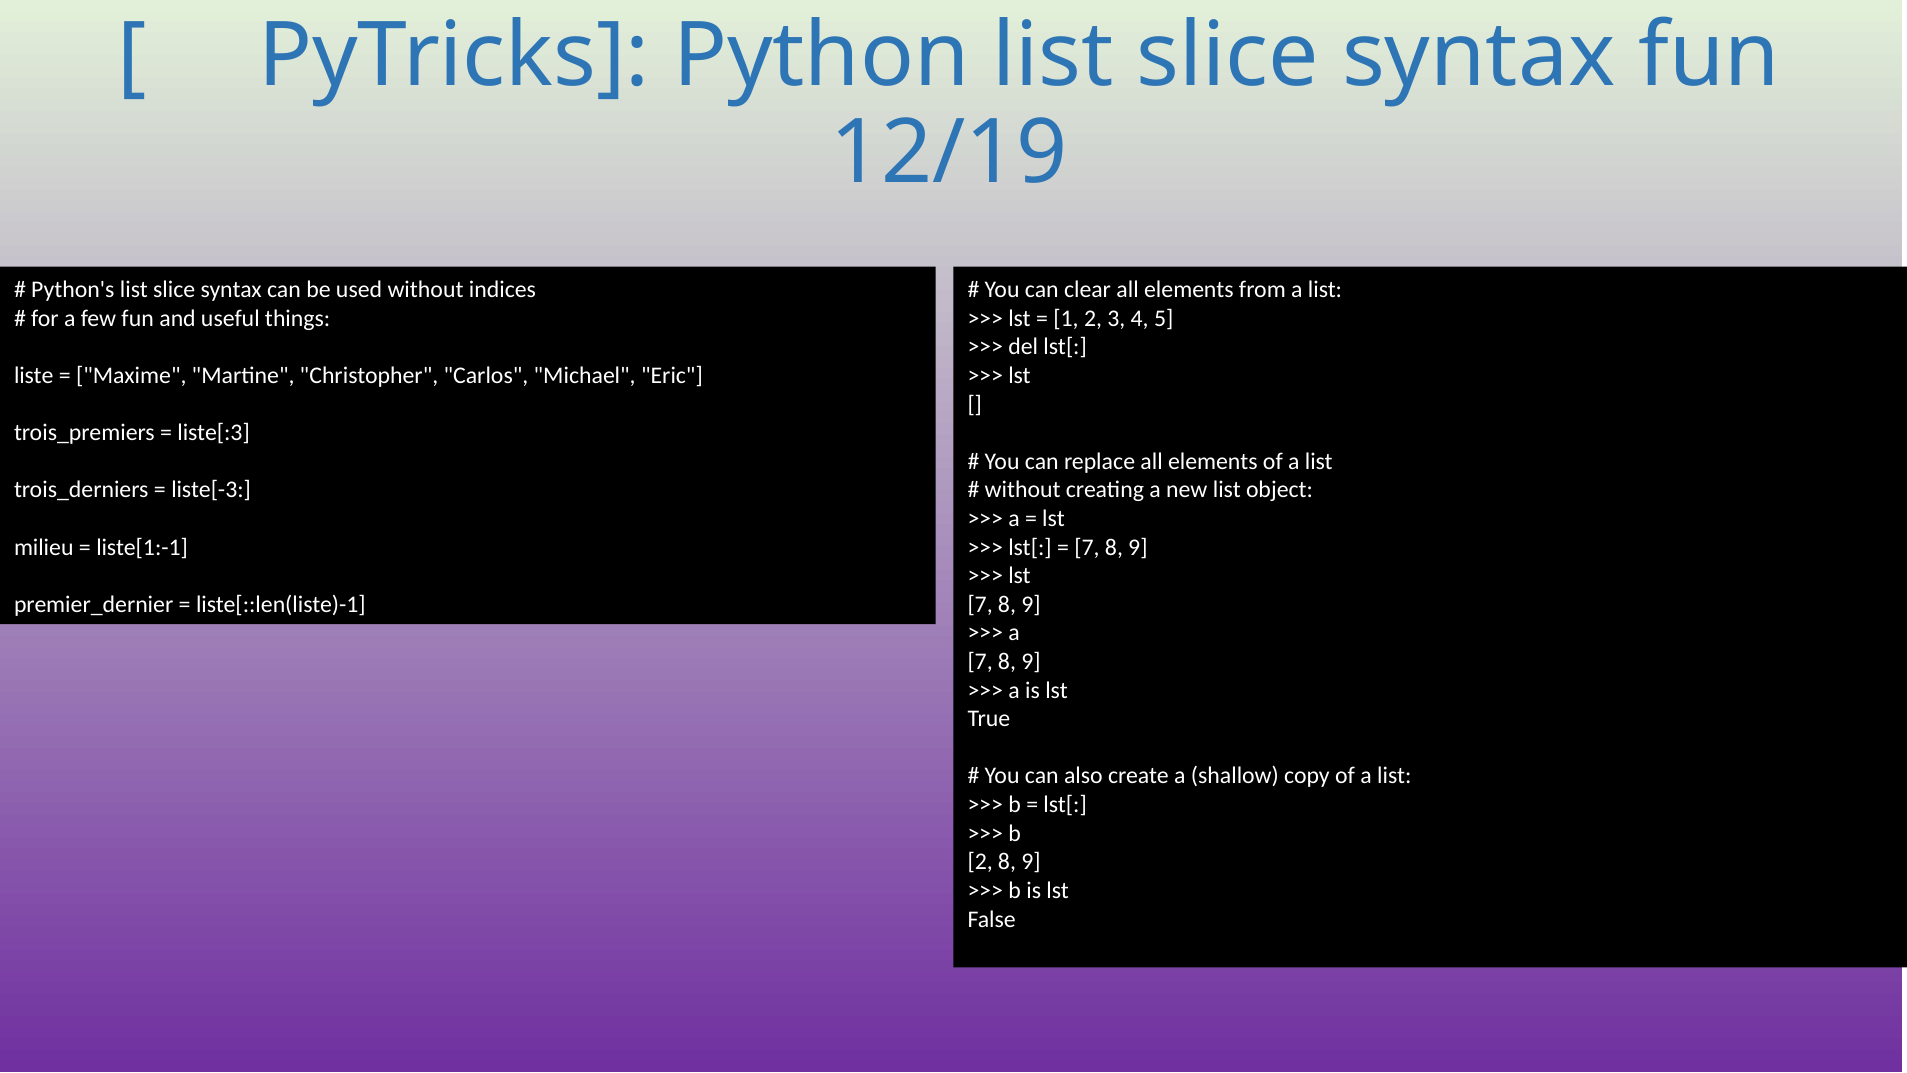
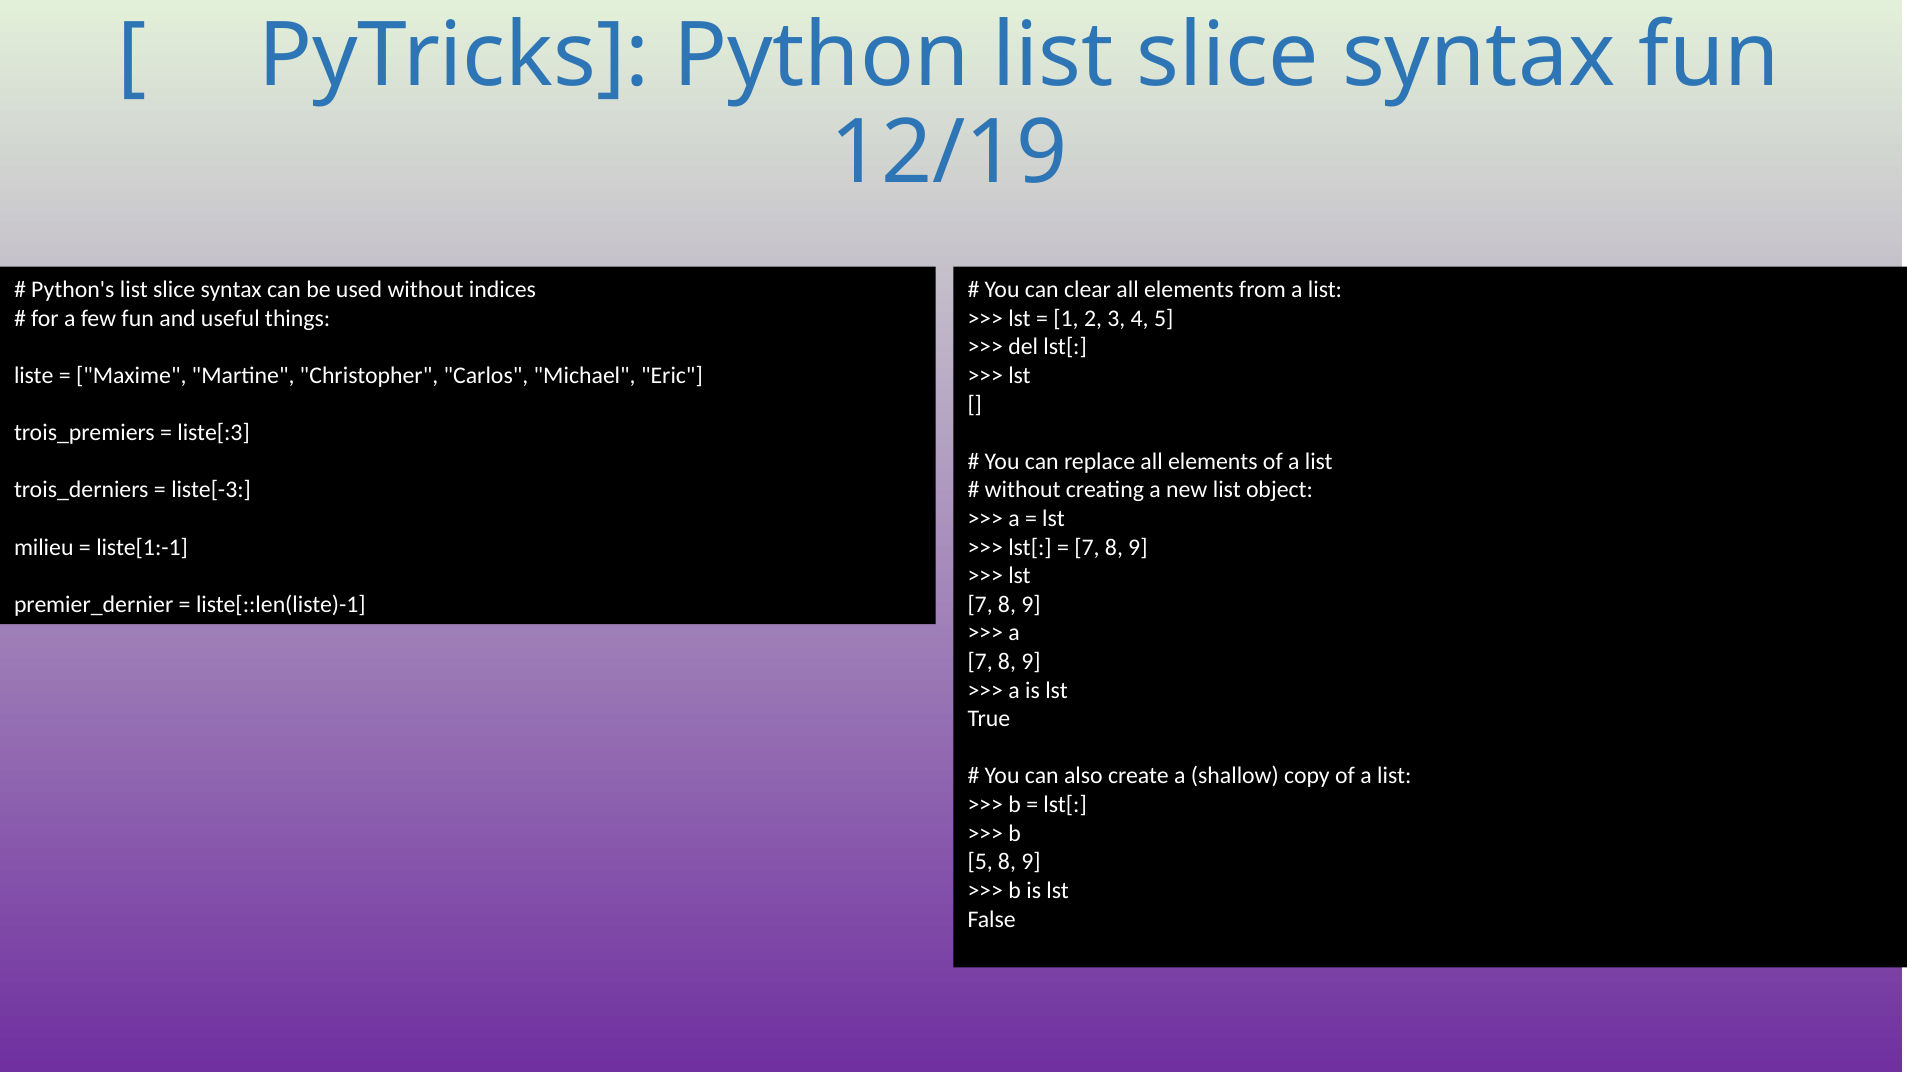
2: 2 -> 5 (980, 862)
